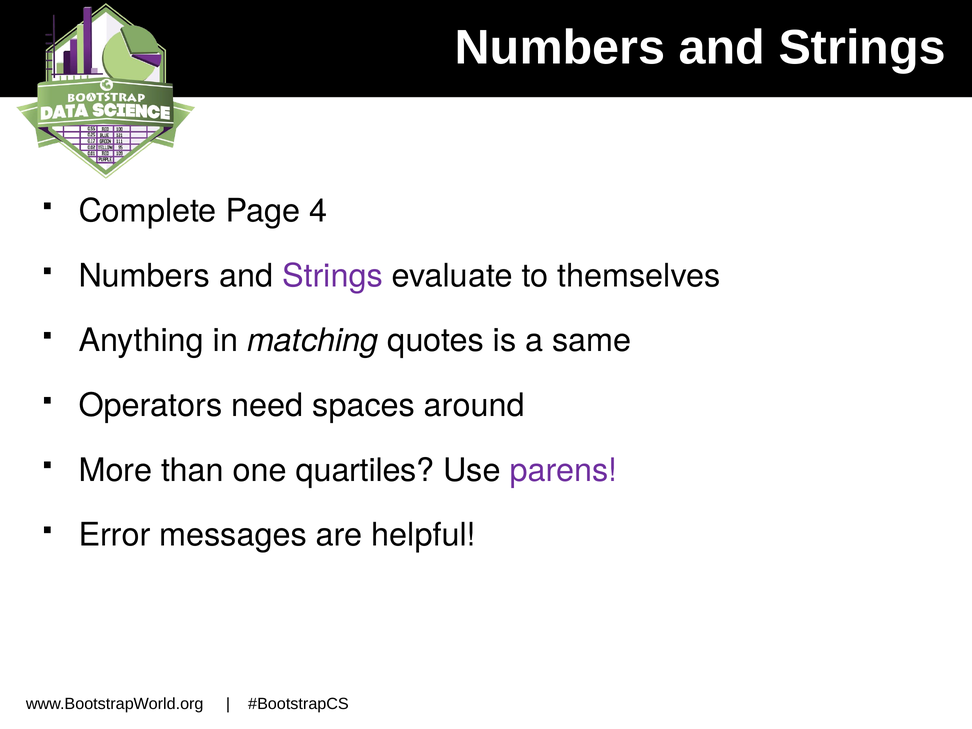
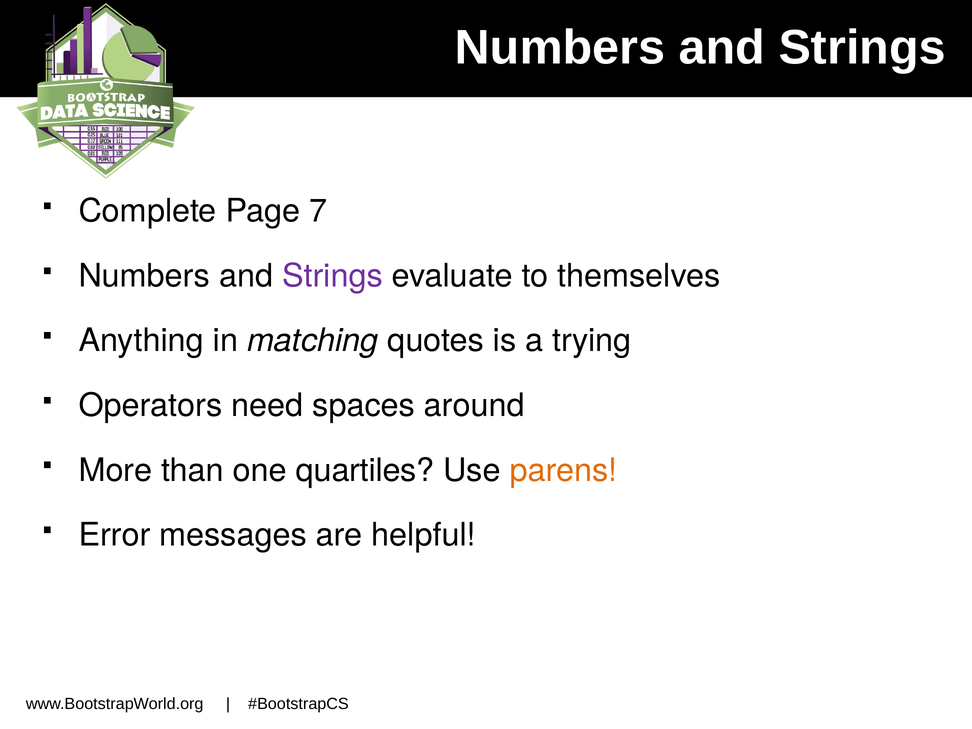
4: 4 -> 7 (318, 211)
same: same -> trying (592, 341)
parens colour: purple -> orange (564, 470)
